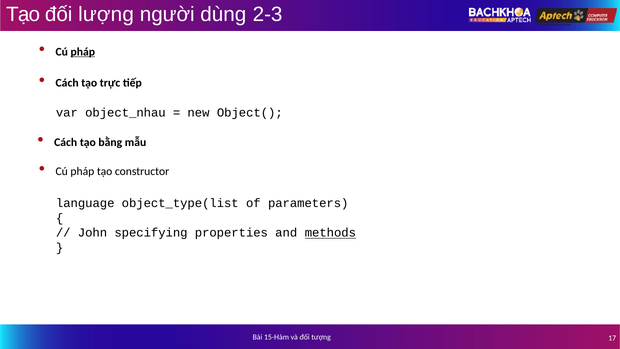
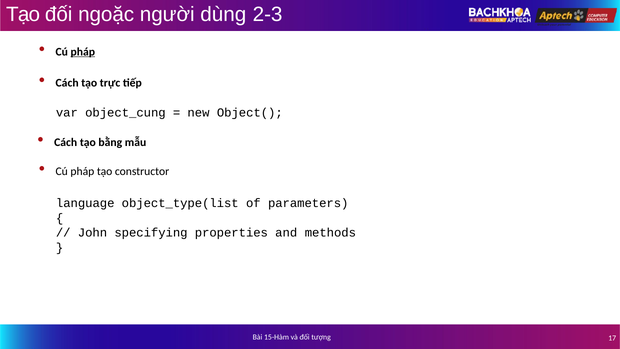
lượng: lượng -> ngoặc (106, 14)
object_nhau: object_nhau -> object_cung (125, 113)
methods underline: present -> none (330, 233)
